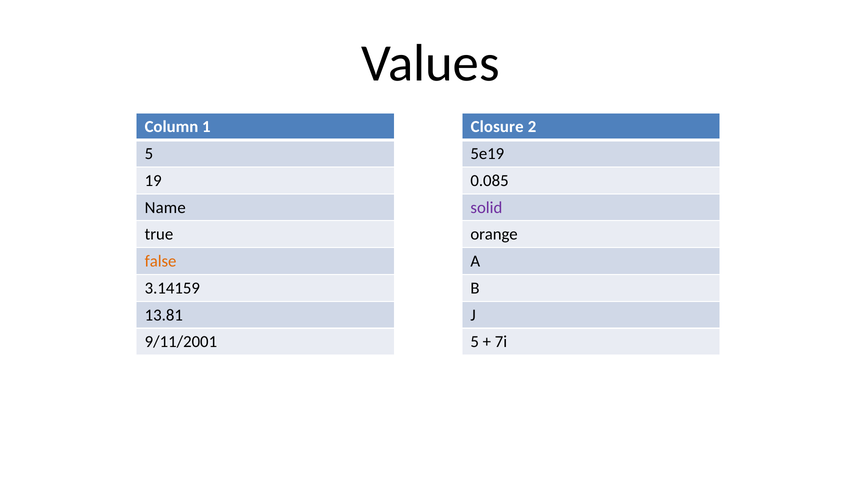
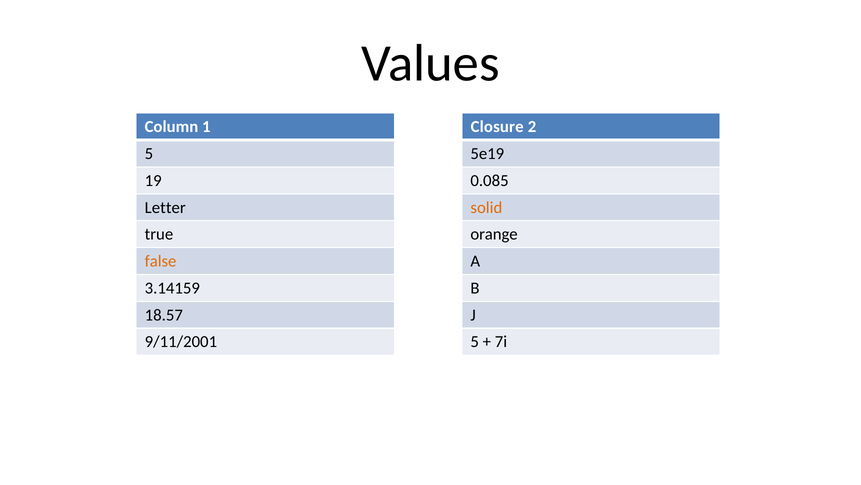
Name: Name -> Letter (165, 207)
solid colour: purple -> orange (486, 207)
13.81: 13.81 -> 18.57 (164, 315)
